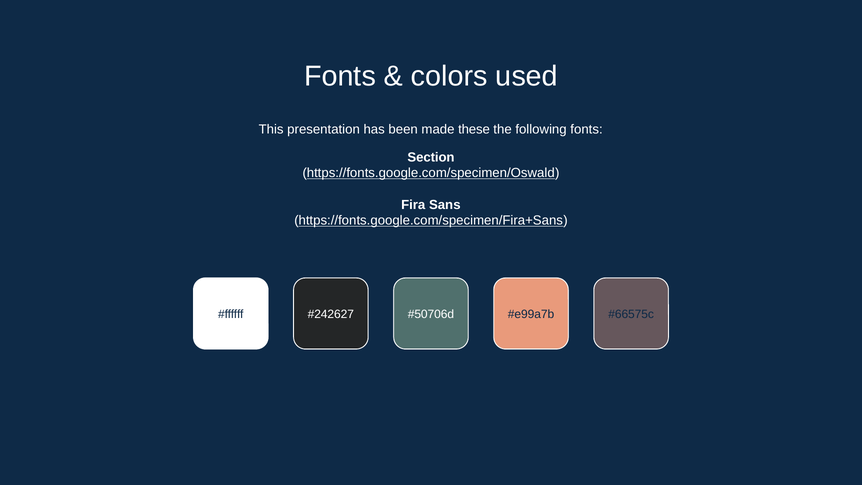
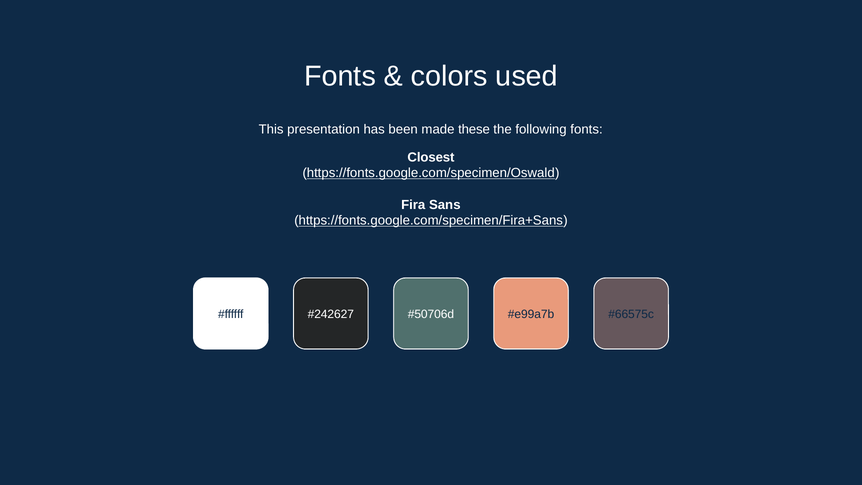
Section: Section -> Closest (431, 157)
